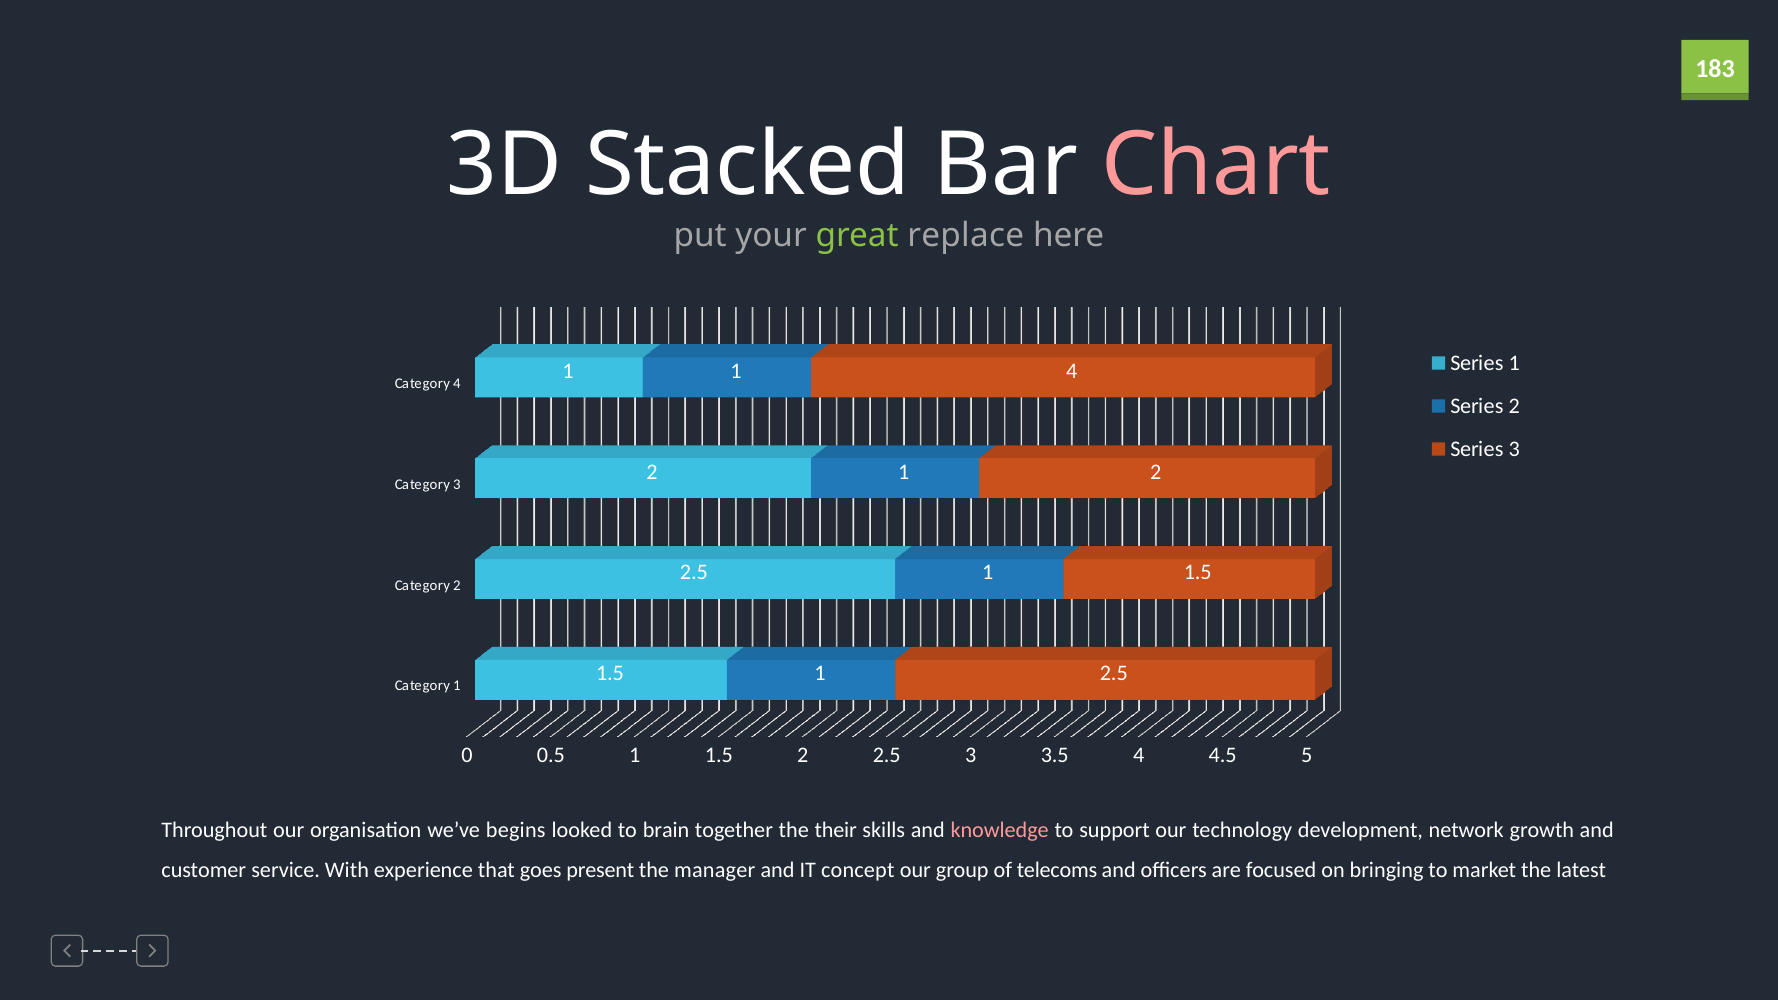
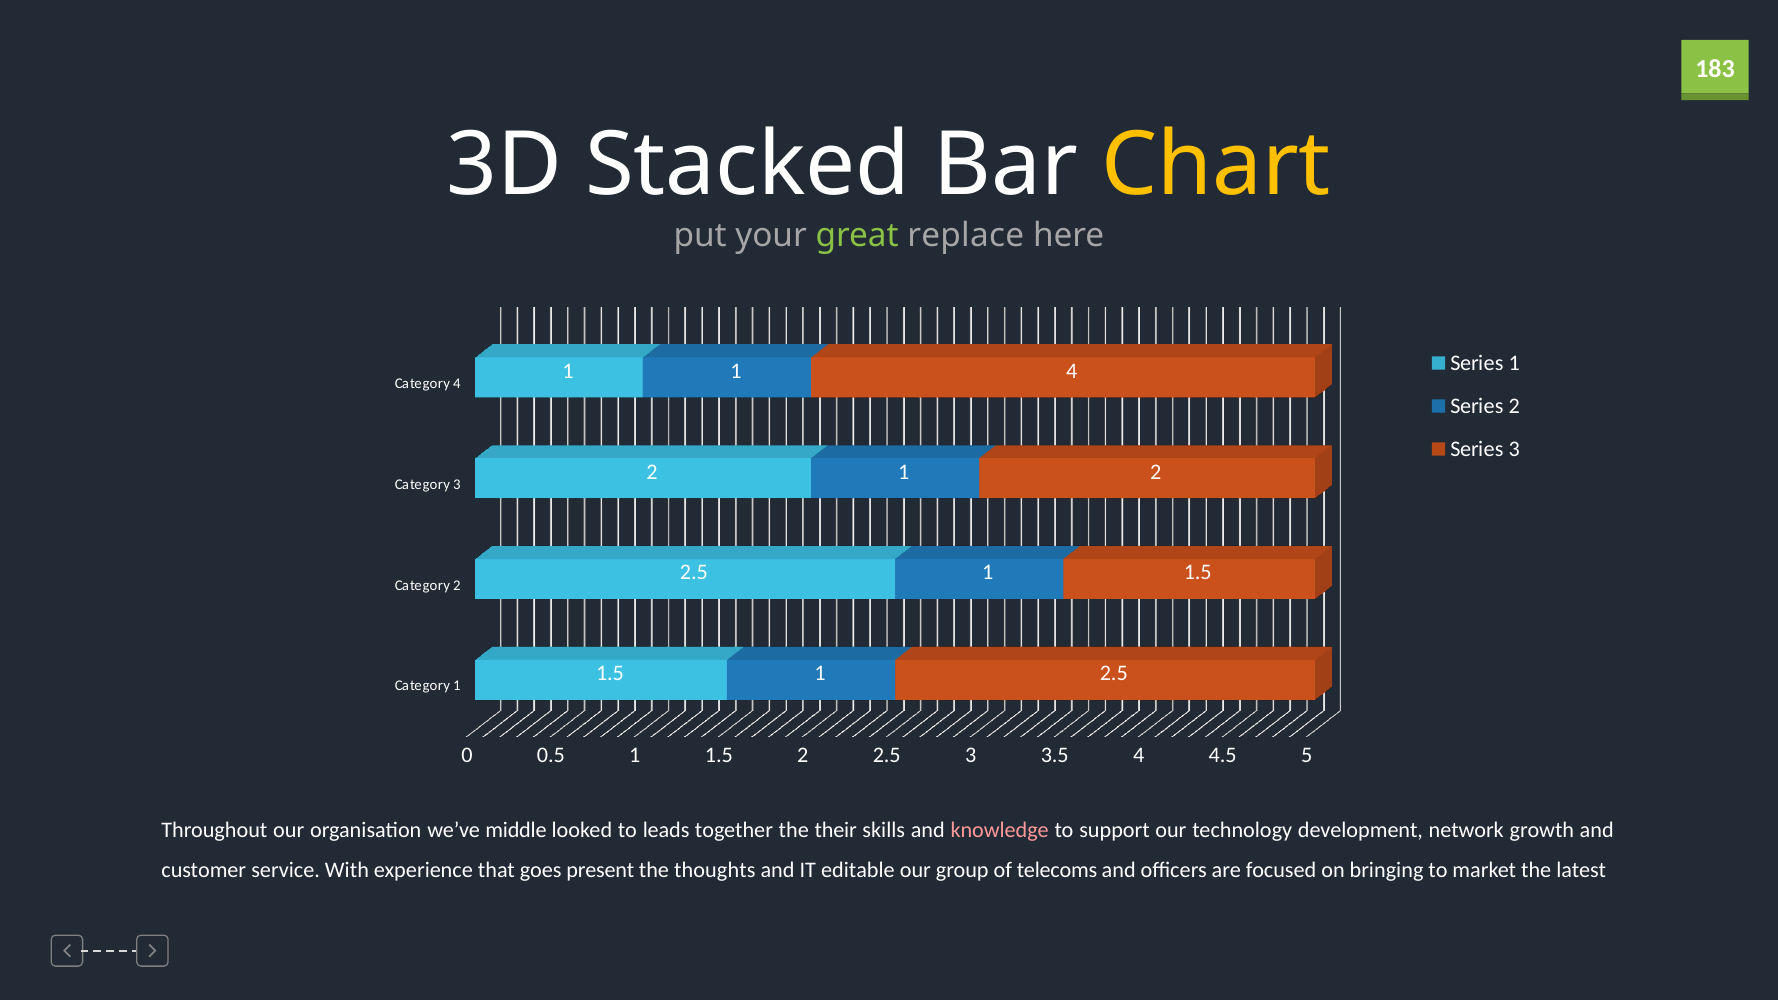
Chart colour: pink -> yellow (1216, 165)
begins: begins -> middle (516, 831)
brain: brain -> leads (666, 831)
manager: manager -> thoughts (715, 871)
concept: concept -> editable (858, 871)
